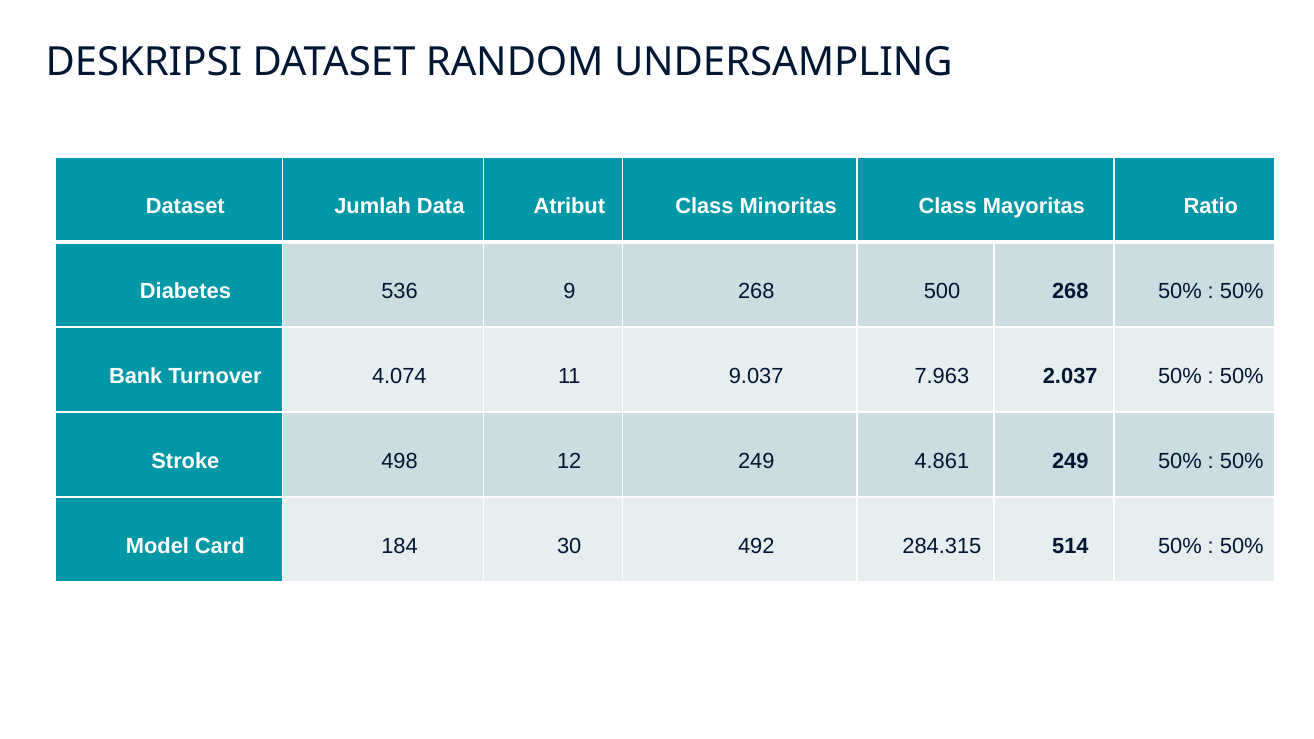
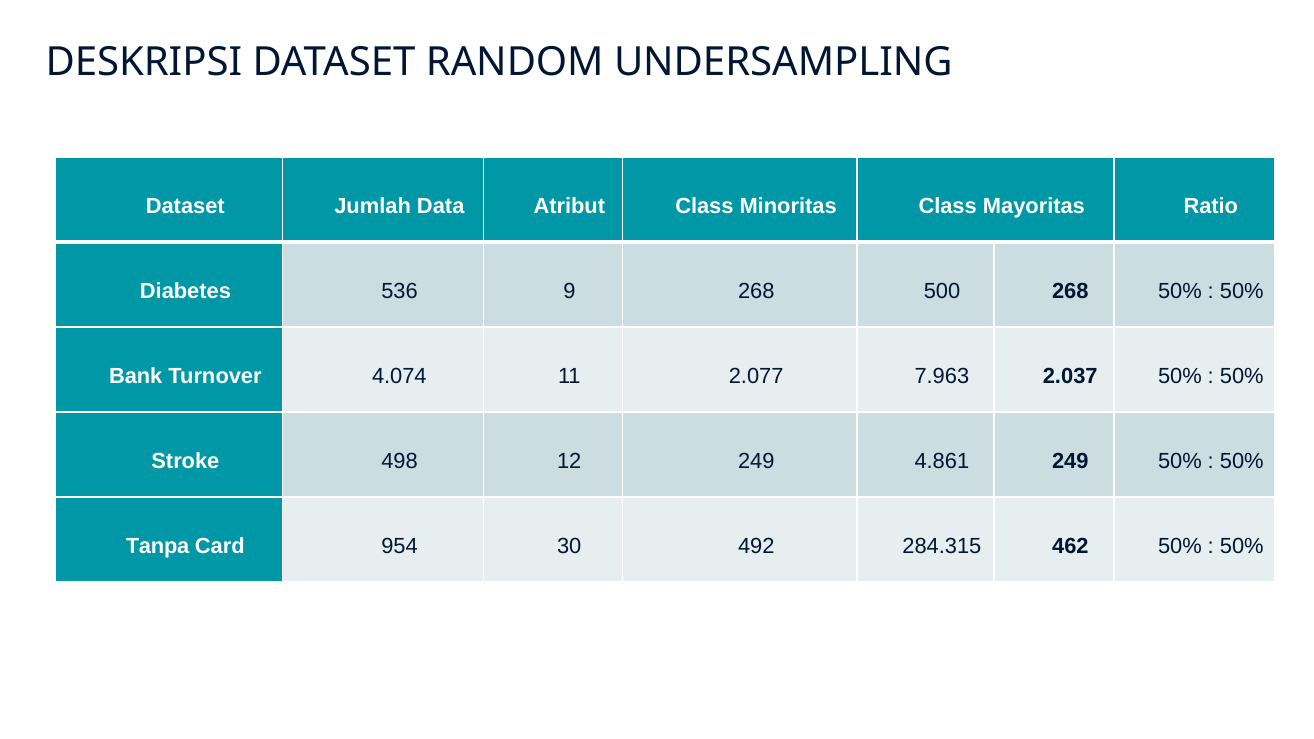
9.037: 9.037 -> 2.077 (756, 376)
Model: Model -> Tanpa (158, 546)
184: 184 -> 954 (400, 546)
514: 514 -> 462 (1070, 546)
